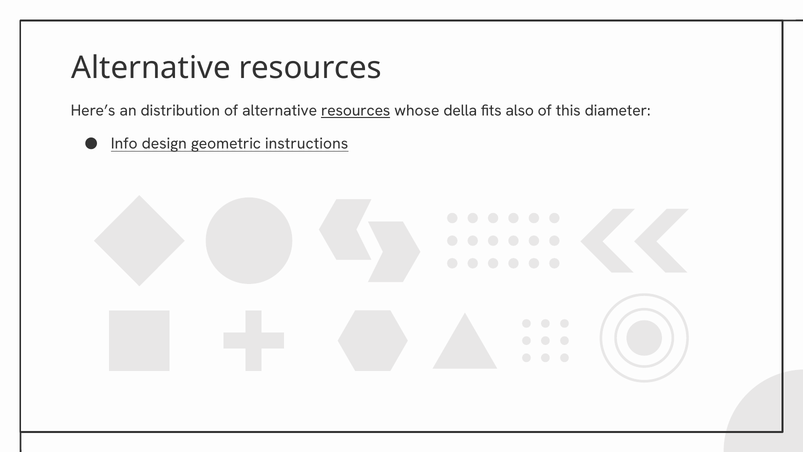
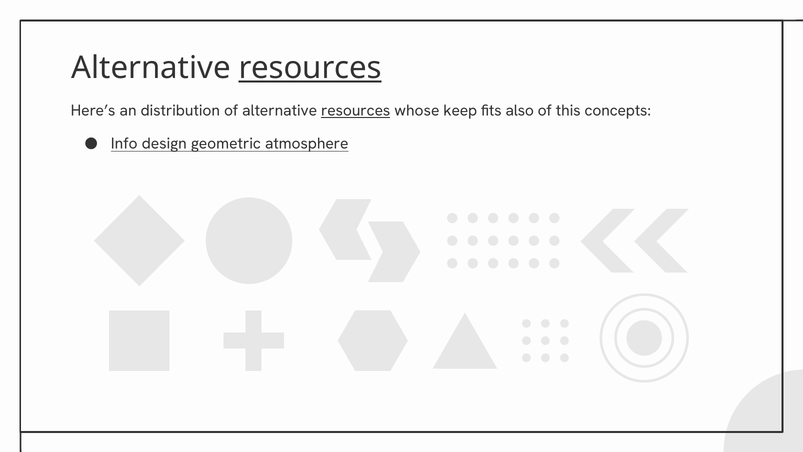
resources underline: none -> present (310, 68)
della: della -> keep (460, 111)
diameter: diameter -> concepts (618, 111)
instructions: instructions -> atmosphere (307, 144)
